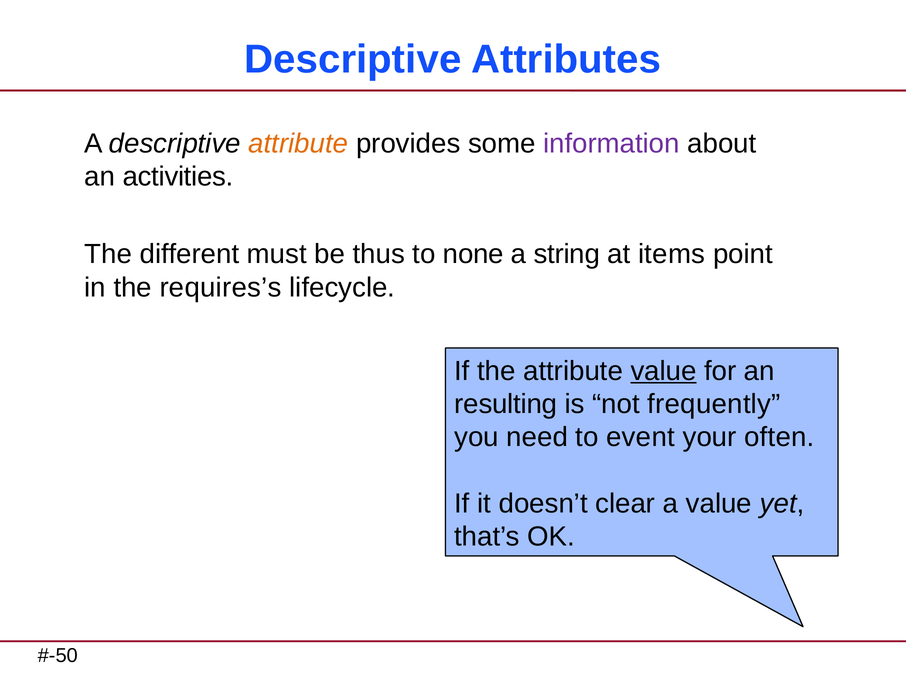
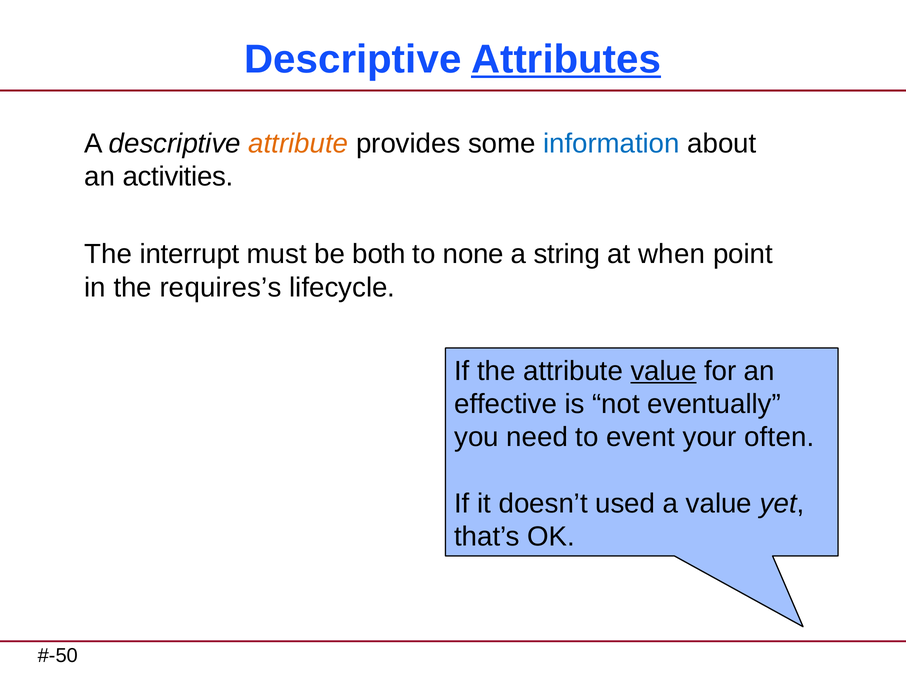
Attributes underline: none -> present (566, 59)
information colour: purple -> blue (611, 144)
different: different -> interrupt (190, 254)
thus: thus -> both (379, 254)
items: items -> when (672, 254)
resulting: resulting -> effective (506, 404)
frequently: frequently -> eventually (714, 404)
clear: clear -> used (625, 504)
